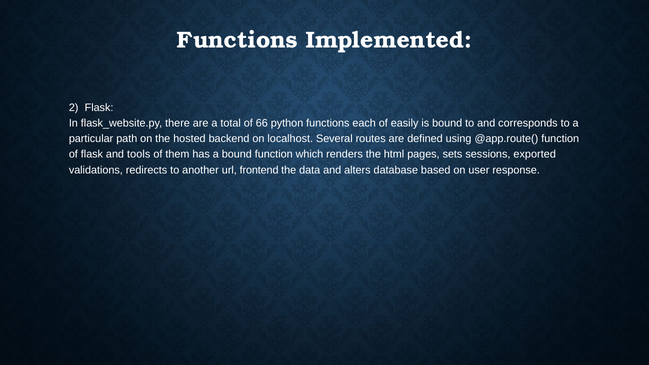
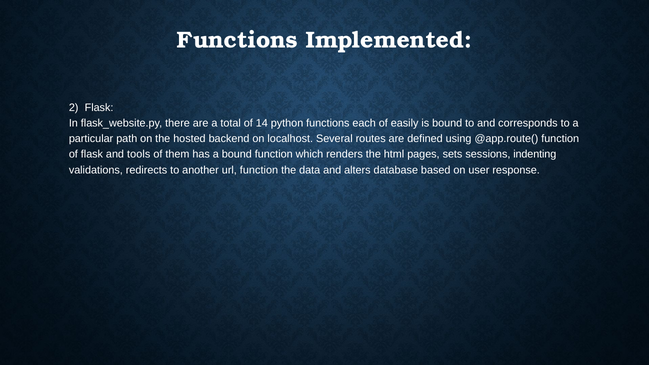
66: 66 -> 14 (262, 123)
exported: exported -> indenting (535, 154)
url frontend: frontend -> function (259, 170)
